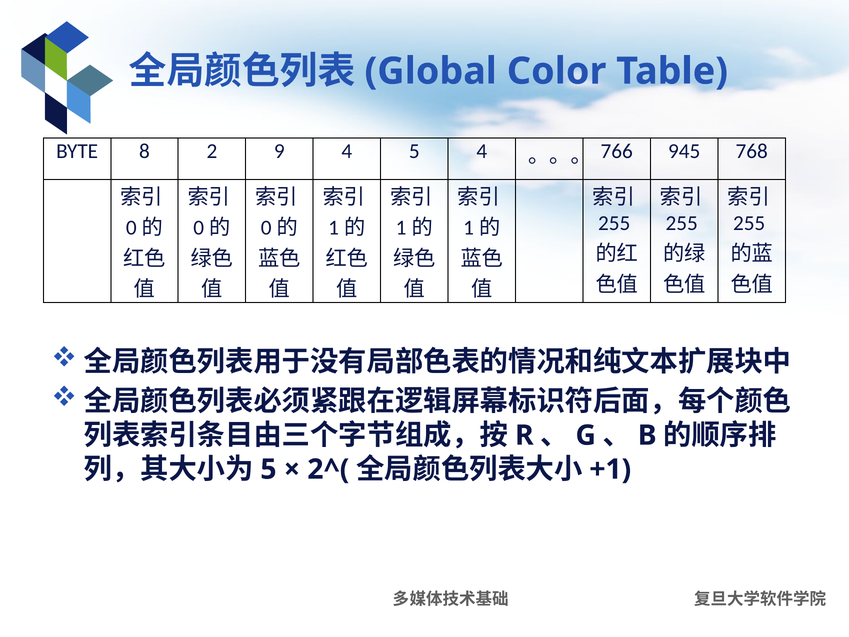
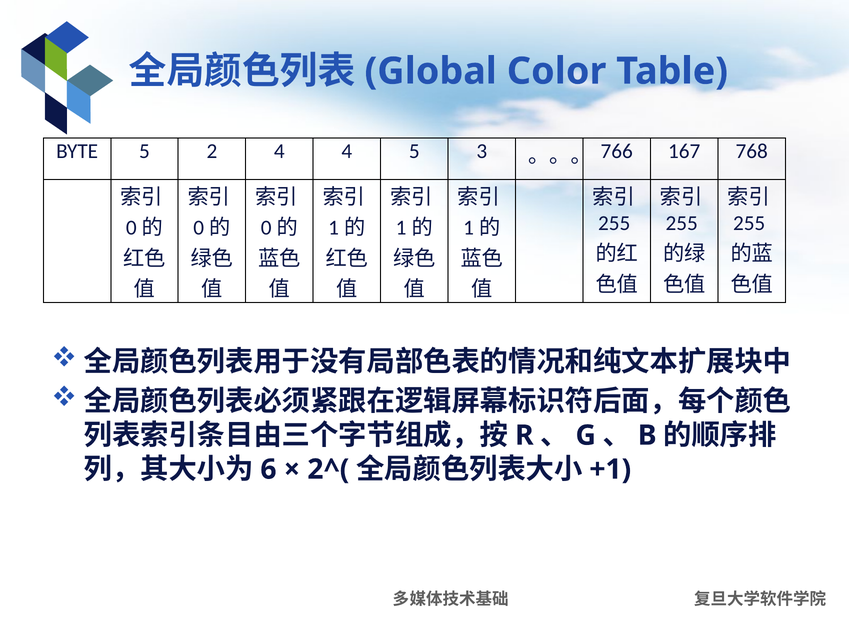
BYTE 8: 8 -> 5 (144, 151)
2 9: 9 -> 4 (279, 151)
5 4: 4 -> 3 (482, 151)
945: 945 -> 167 (684, 151)
5: 5 -> 6 (268, 469)
